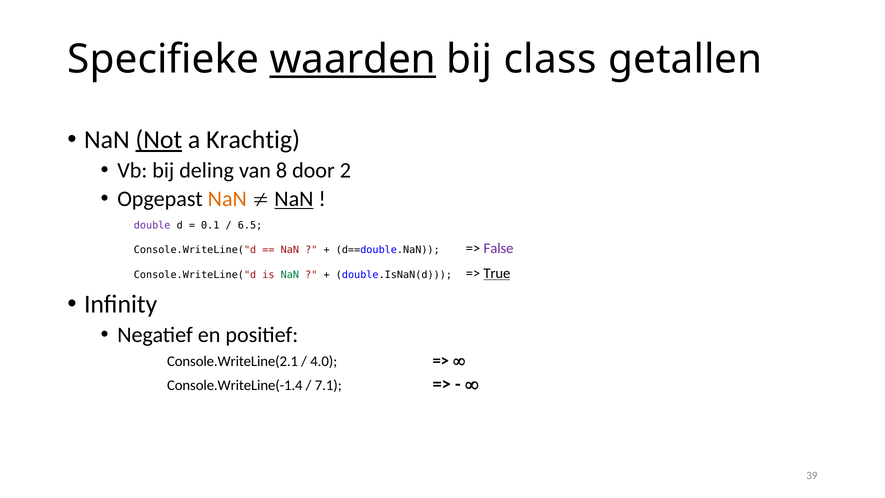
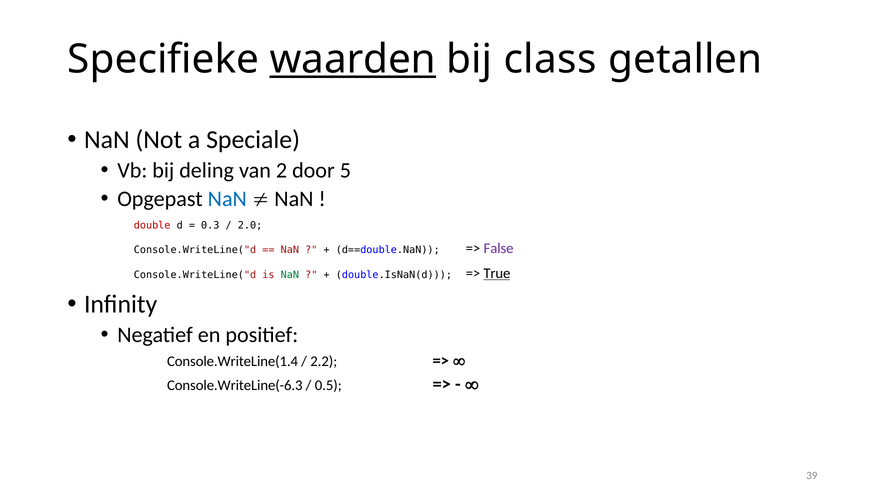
Not underline: present -> none (159, 140)
Krachtig: Krachtig -> Speciale (253, 140)
8: 8 -> 2 (282, 170)
2: 2 -> 5 (345, 170)
NaN colour: orange -> blue (227, 199)
NaN underline: present -> none (294, 199)
double colour: purple -> red (152, 226)
0.1: 0.1 -> 0.3 (210, 226)
6.5: 6.5 -> 2.0 (250, 226)
Console.WriteLine(2.1: Console.WriteLine(2.1 -> Console.WriteLine(1.4 (233, 361)
4.0: 4.0 -> 2.2 (324, 361)
Console.WriteLine(-1.4: Console.WriteLine(-1.4 -> Console.WriteLine(-6.3 (235, 385)
7.1: 7.1 -> 0.5 (328, 385)
